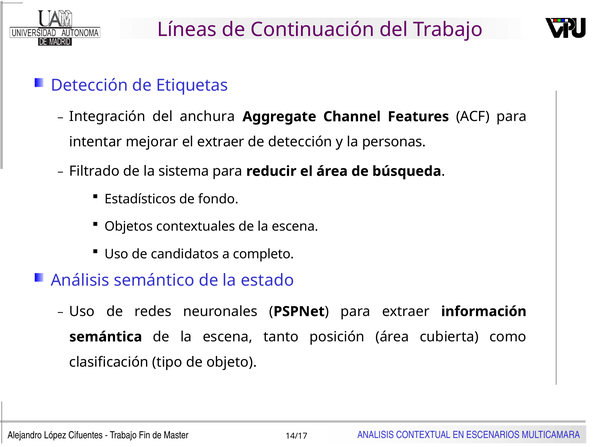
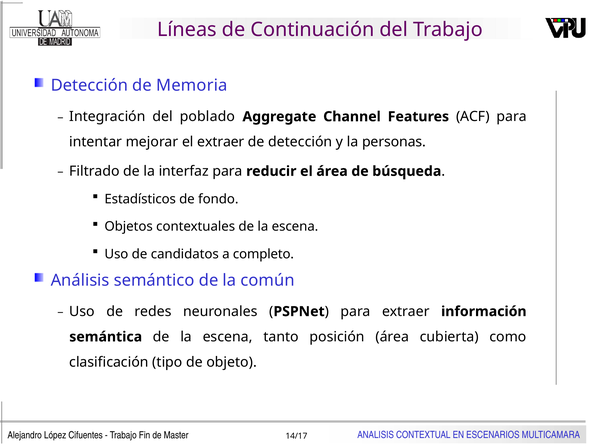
Etiquetas: Etiquetas -> Memoria (192, 85)
anchura: anchura -> poblado (207, 117)
sistema: sistema -> interfaz (184, 171)
estado: estado -> común (268, 280)
